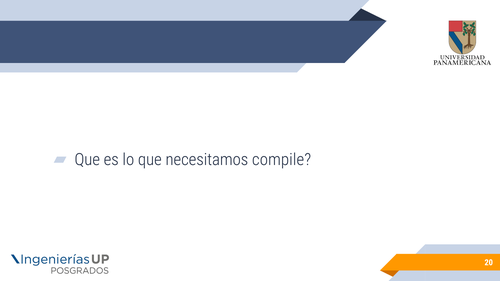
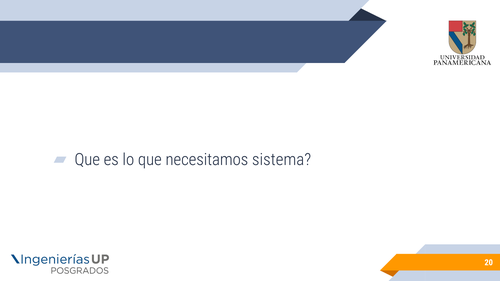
compile: compile -> sistema (282, 160)
